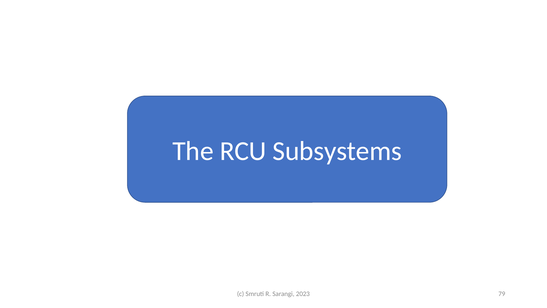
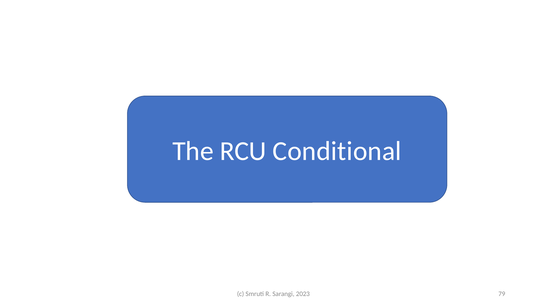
Subsystems: Subsystems -> Conditional (337, 151)
